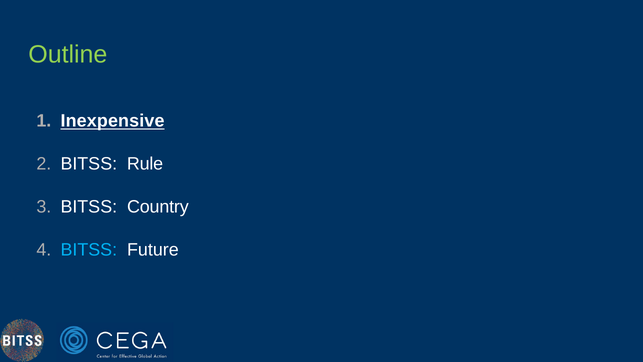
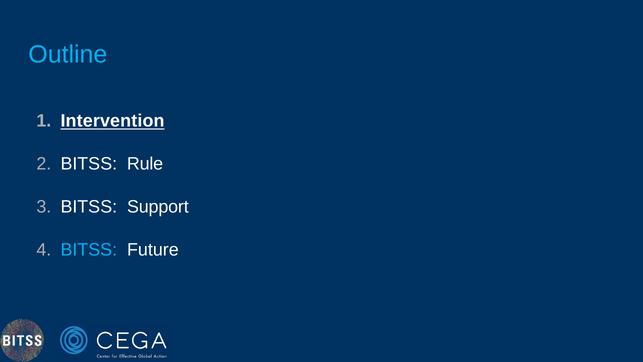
Outline colour: light green -> light blue (68, 54)
Inexpensive: Inexpensive -> Intervention (112, 121)
Country: Country -> Support (158, 207)
